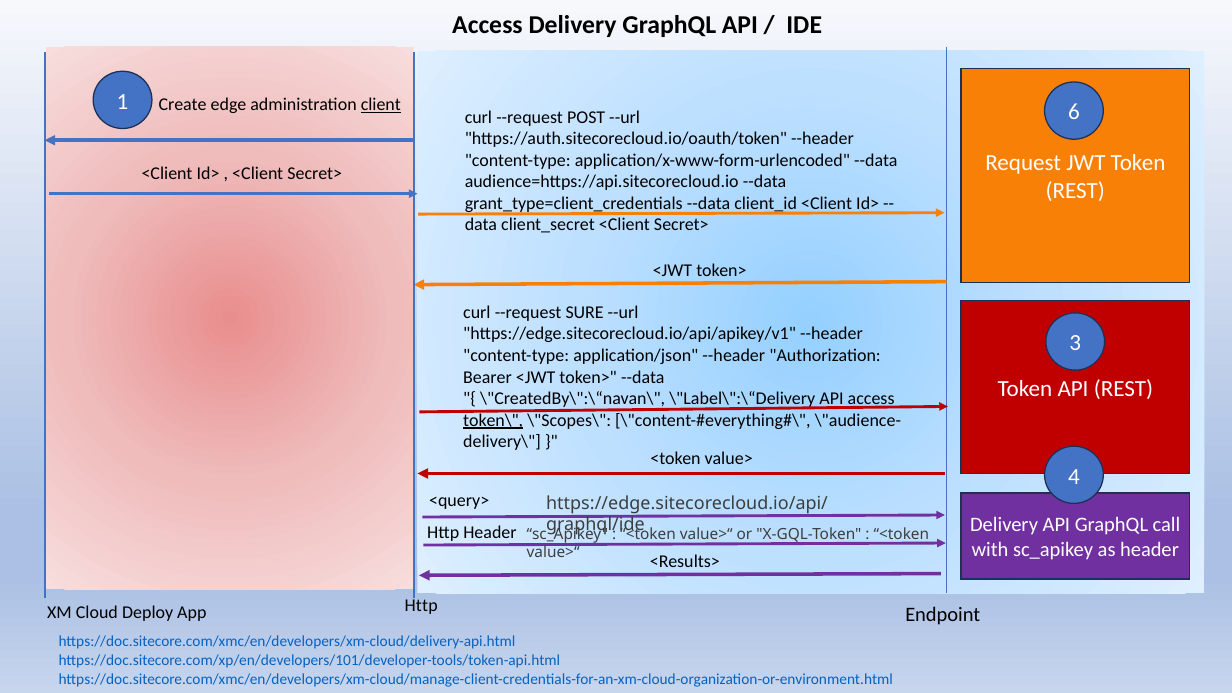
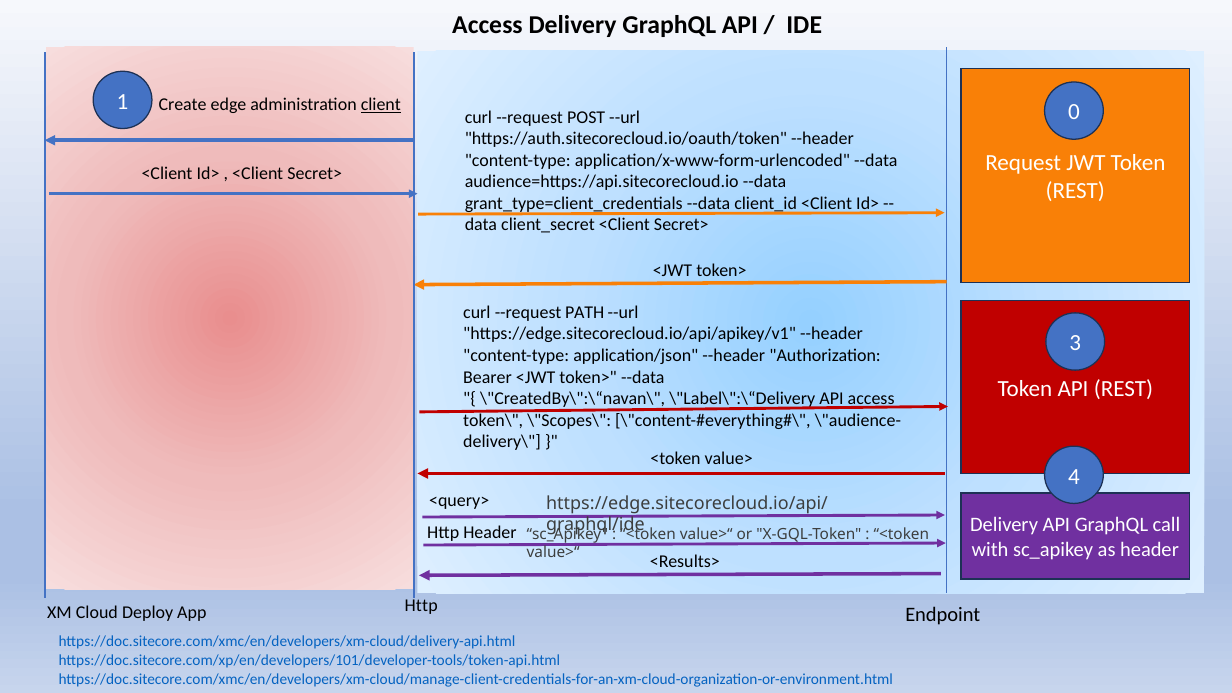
6: 6 -> 0 (1074, 112)
SURE: SURE -> PATH (585, 312)
token\ underline: present -> none (493, 420)
